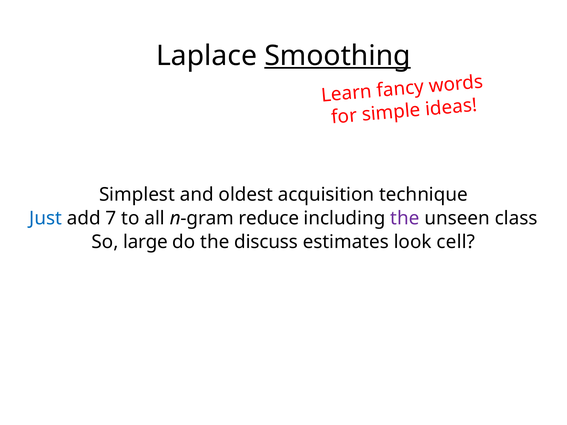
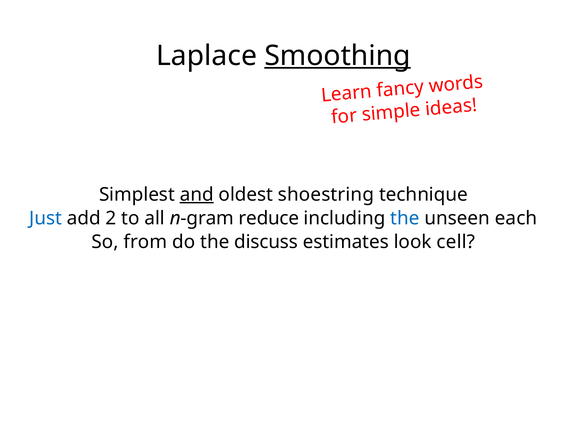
and underline: none -> present (197, 195)
acquisition: acquisition -> shoestring (326, 195)
7: 7 -> 2 (111, 218)
the colour: purple -> blue (405, 218)
class: class -> each (516, 218)
large: large -> from (145, 242)
